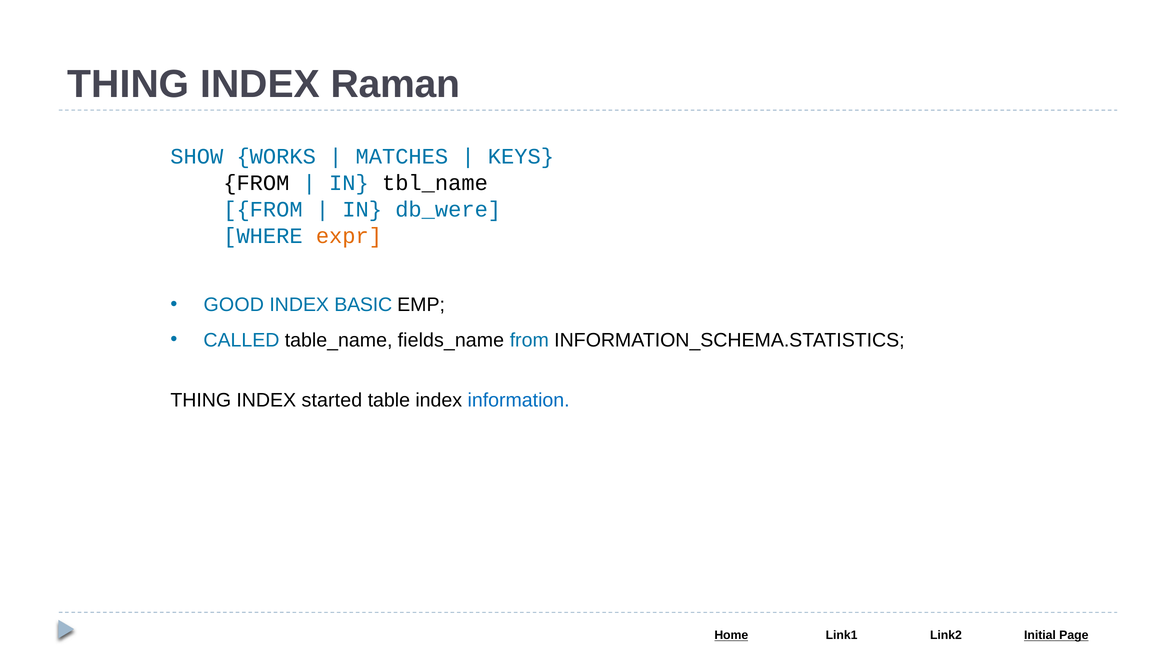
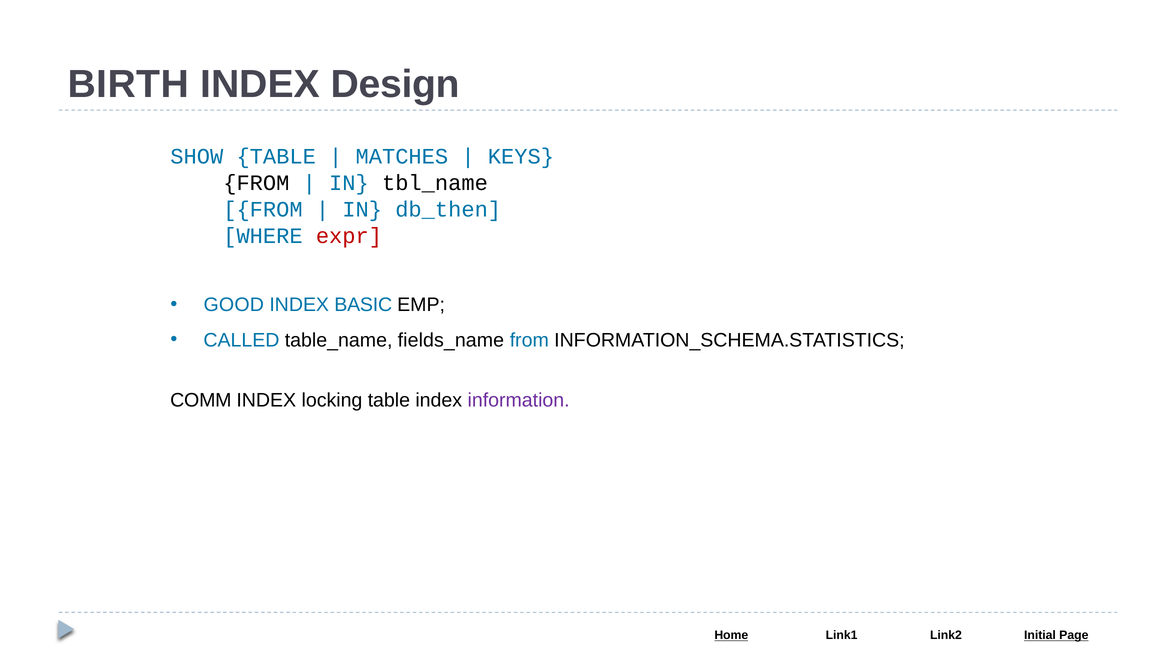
THING: THING -> BIRTH (128, 85)
Raman: Raman -> Design (395, 85)
SHOW WORKS: WORKS -> TABLE (276, 157)
db_were: db_were -> db_then (448, 210)
expr colour: orange -> red (349, 236)
THING: THING -> COMM (201, 401)
started: started -> locking (332, 401)
information colour: blue -> purple (519, 401)
